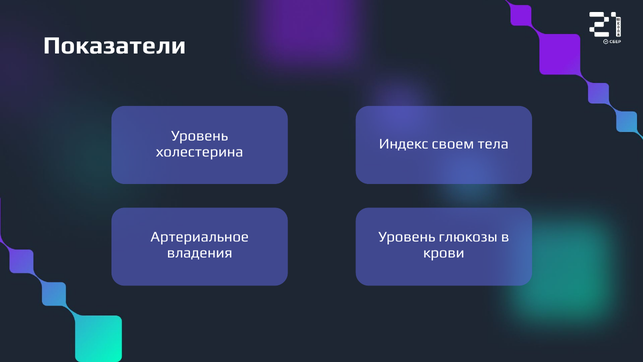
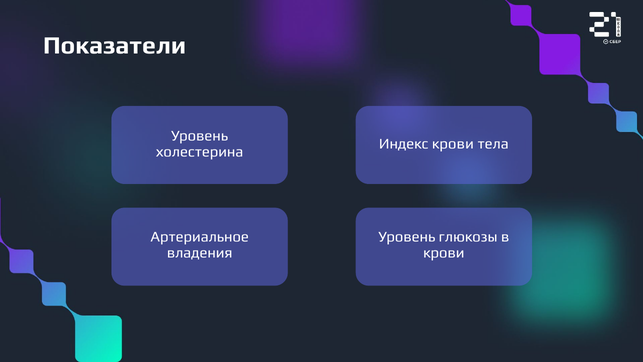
Индекс своем: своем -> крови (453, 144)
